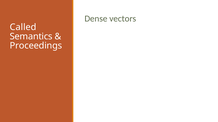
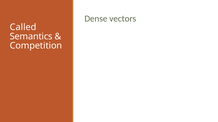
Proceedings: Proceedings -> Competition (36, 46)
